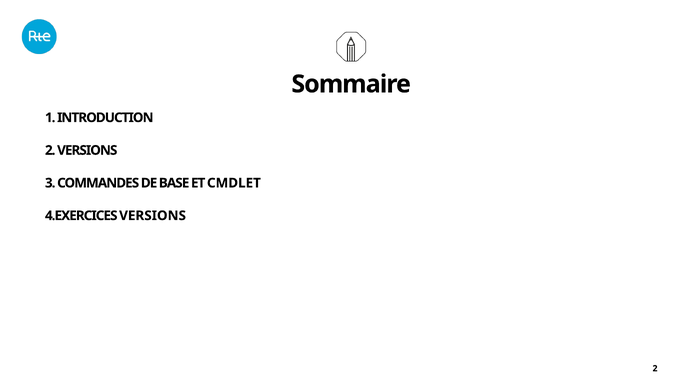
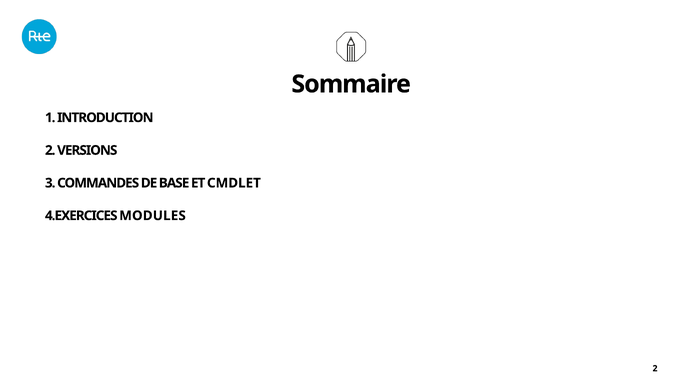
4.EXERCICES VERSIONS: VERSIONS -> MODULES (152, 216)
